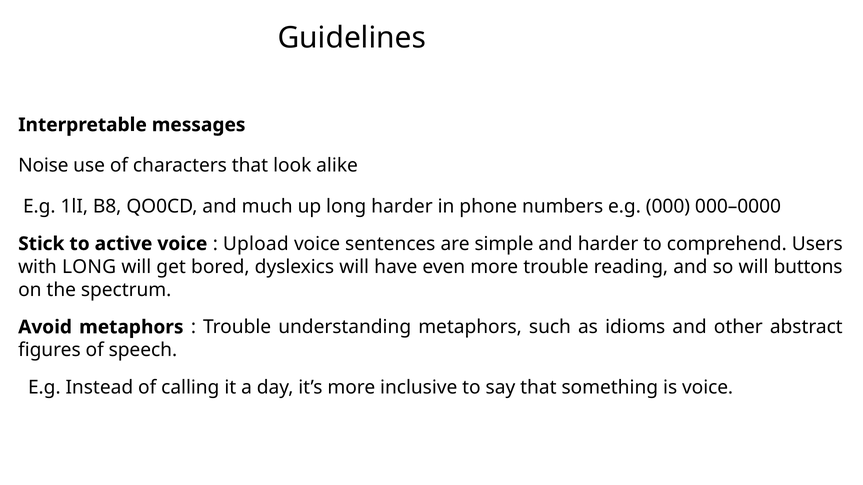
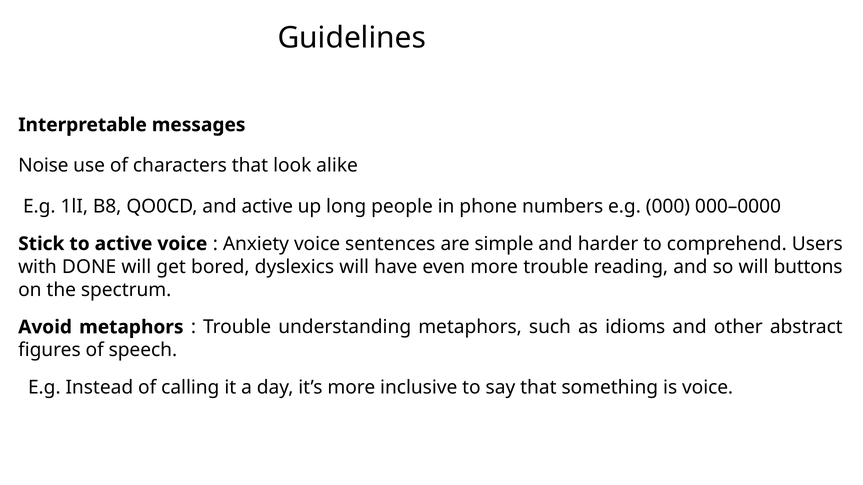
and much: much -> active (267, 207)
long harder: harder -> people (402, 207)
Upload: Upload -> Anxiety (256, 244)
with LONG: LONG -> DONE (89, 267)
